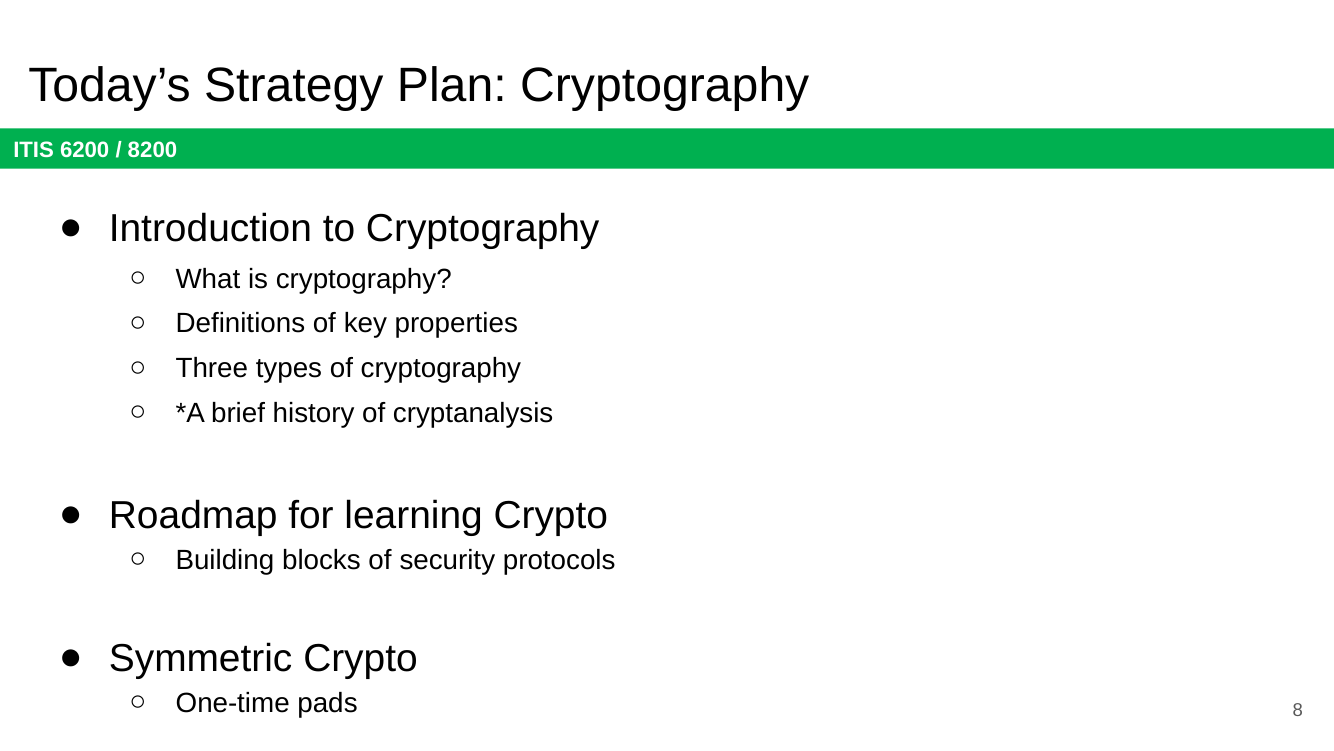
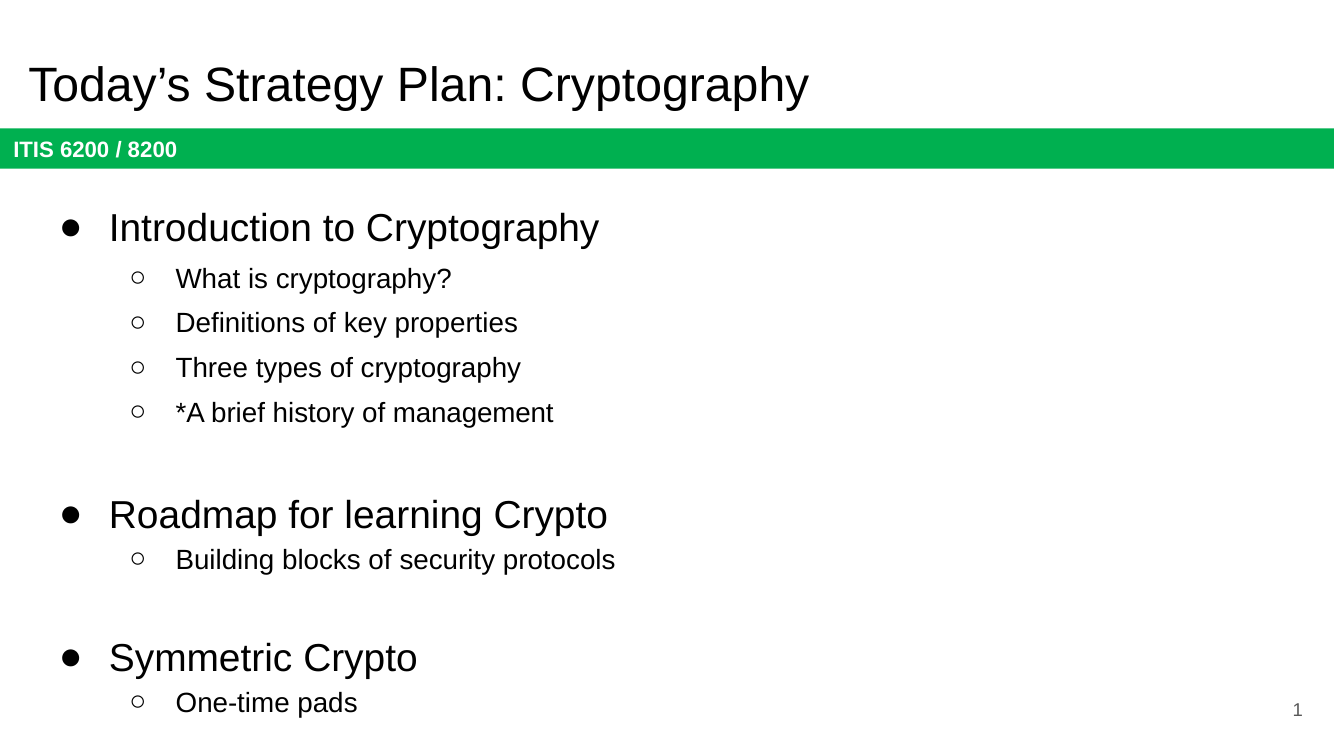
cryptanalysis: cryptanalysis -> management (473, 413)
8: 8 -> 1 (1298, 710)
